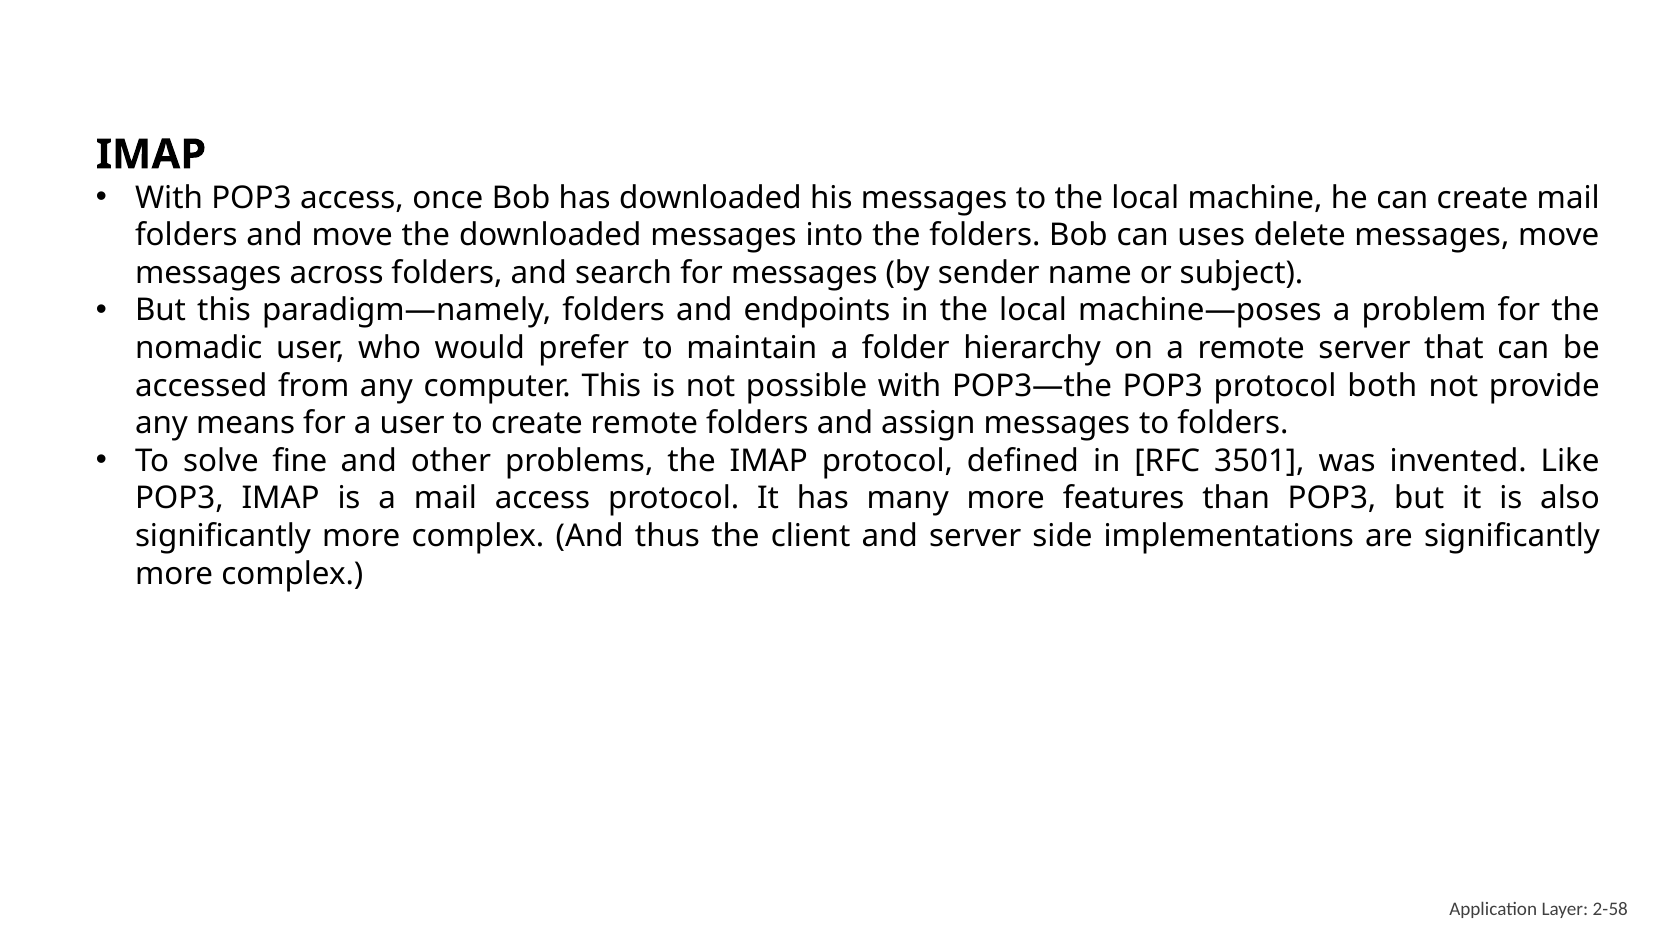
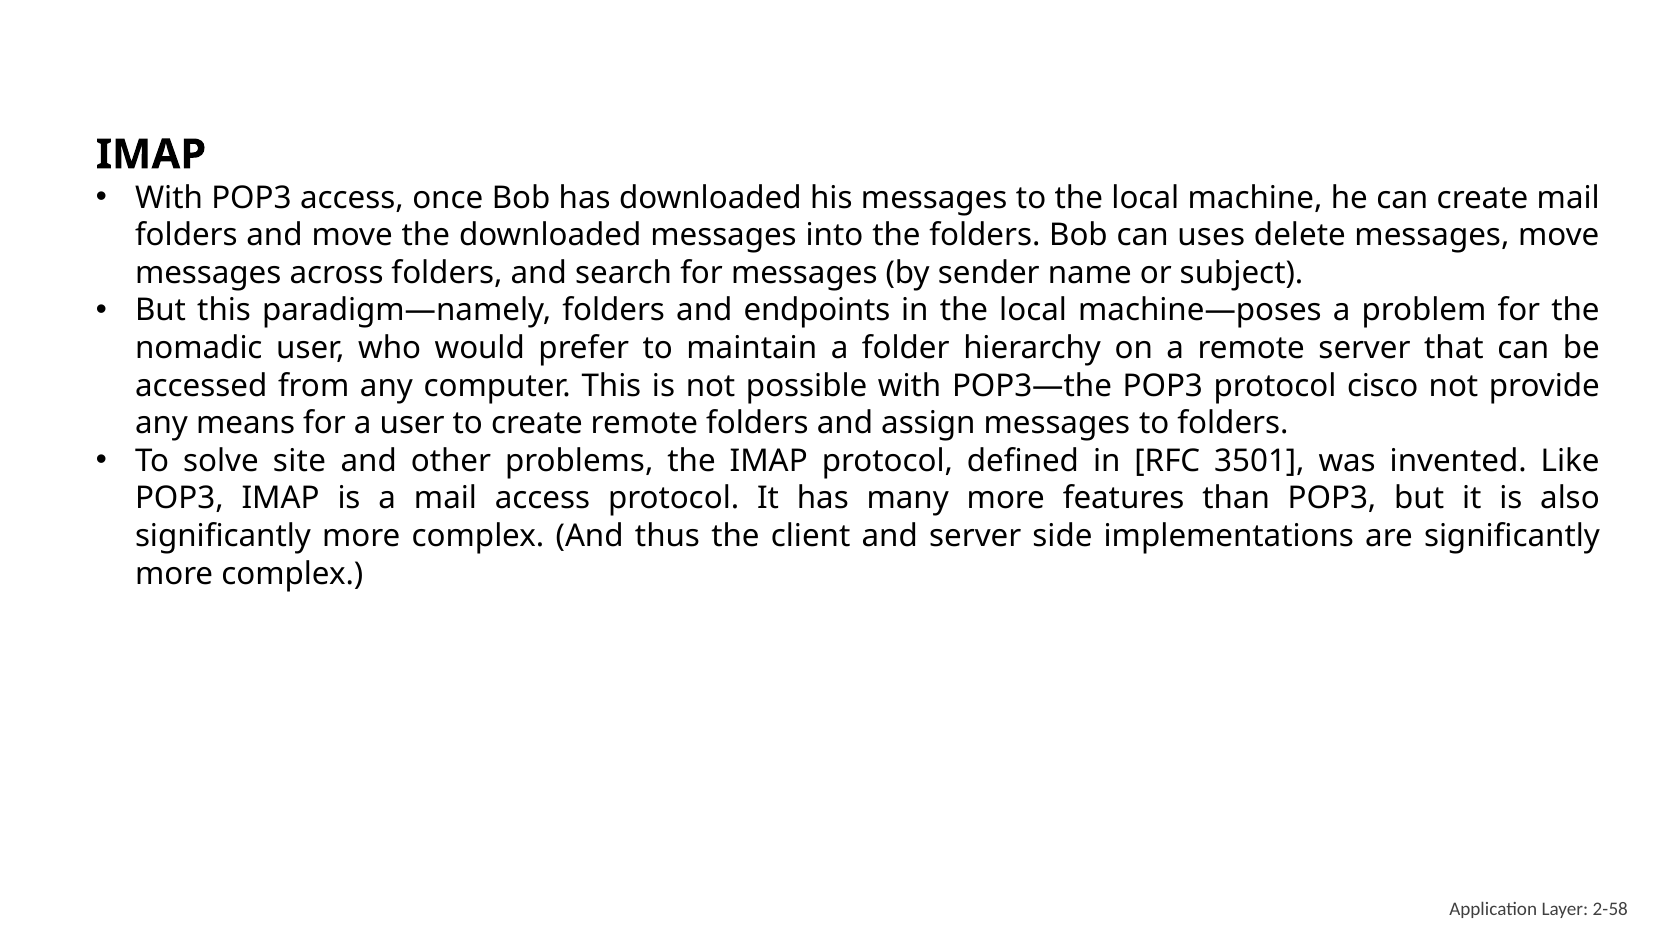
both: both -> cisco (1383, 386)
fine: fine -> site (300, 461)
